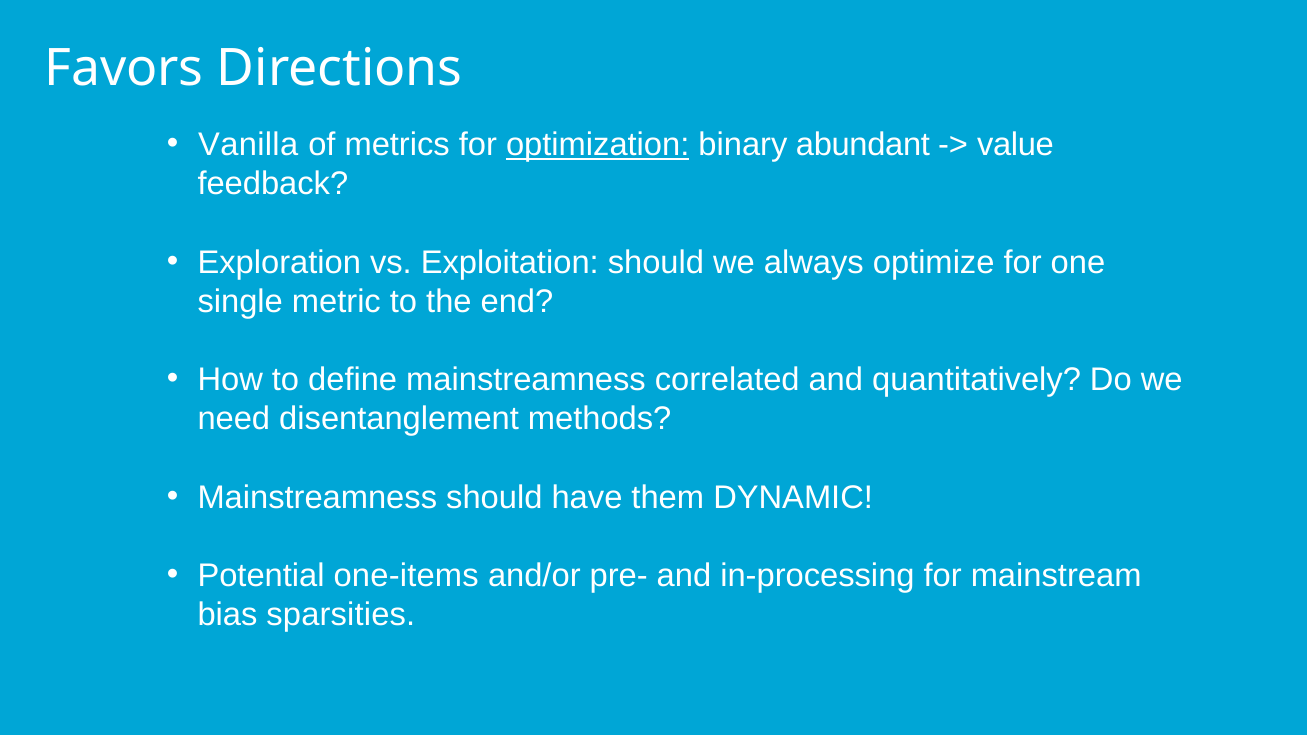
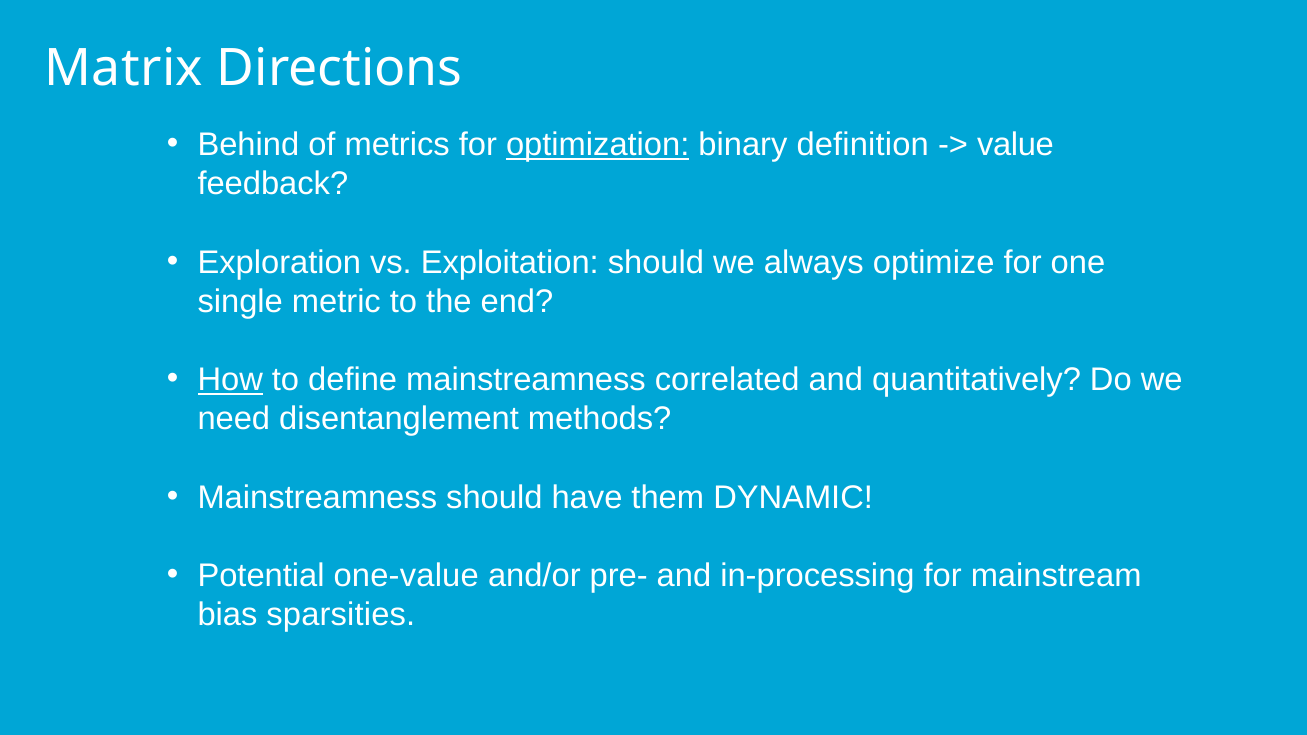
Favors: Favors -> Matrix (124, 68)
Vanilla: Vanilla -> Behind (248, 145)
abundant: abundant -> definition (863, 145)
How underline: none -> present (230, 380)
one-items: one-items -> one-value (406, 576)
